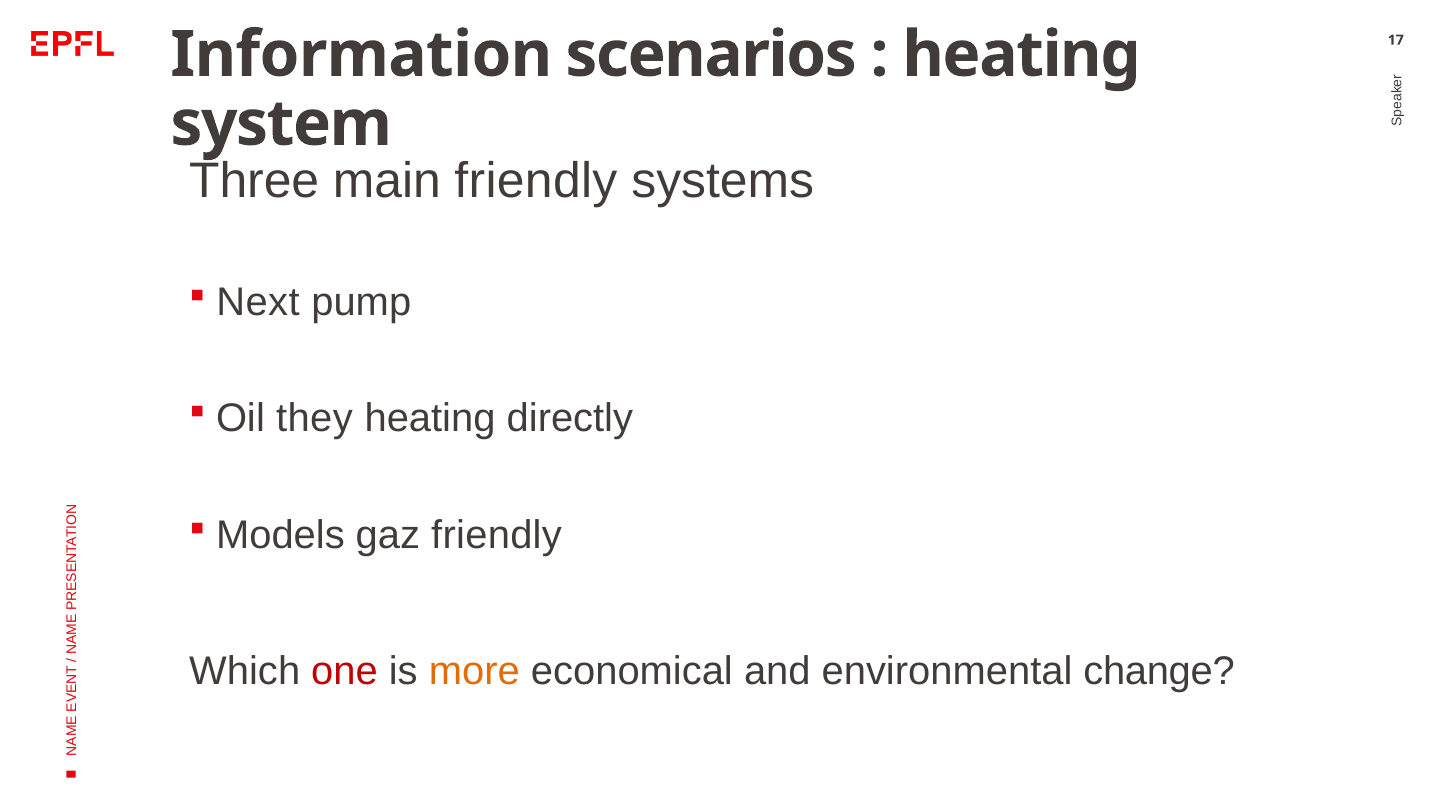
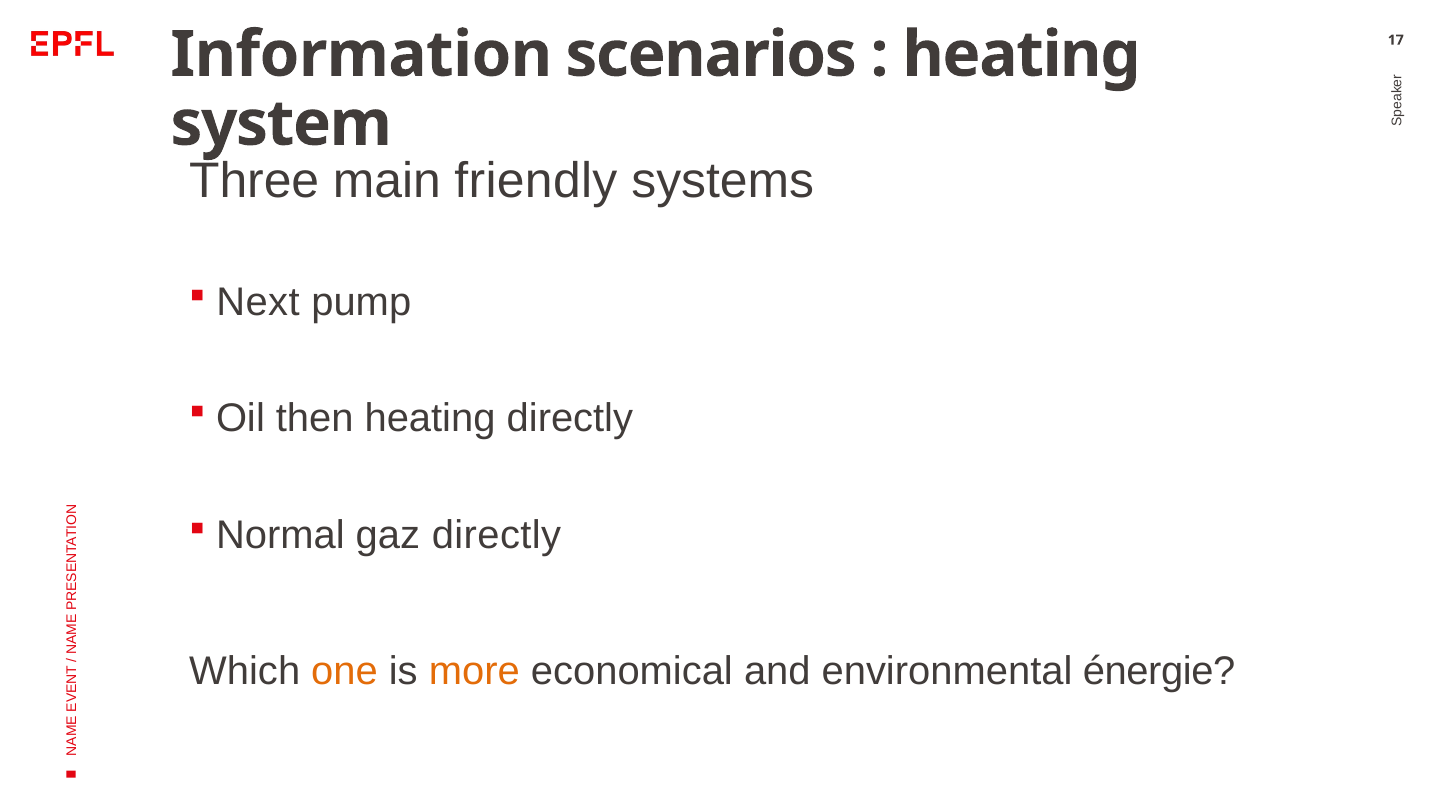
they: they -> then (315, 419)
Models: Models -> Normal (280, 535)
gaz friendly: friendly -> directly (496, 535)
one colour: red -> orange (345, 671)
change: change -> énergie (1159, 671)
